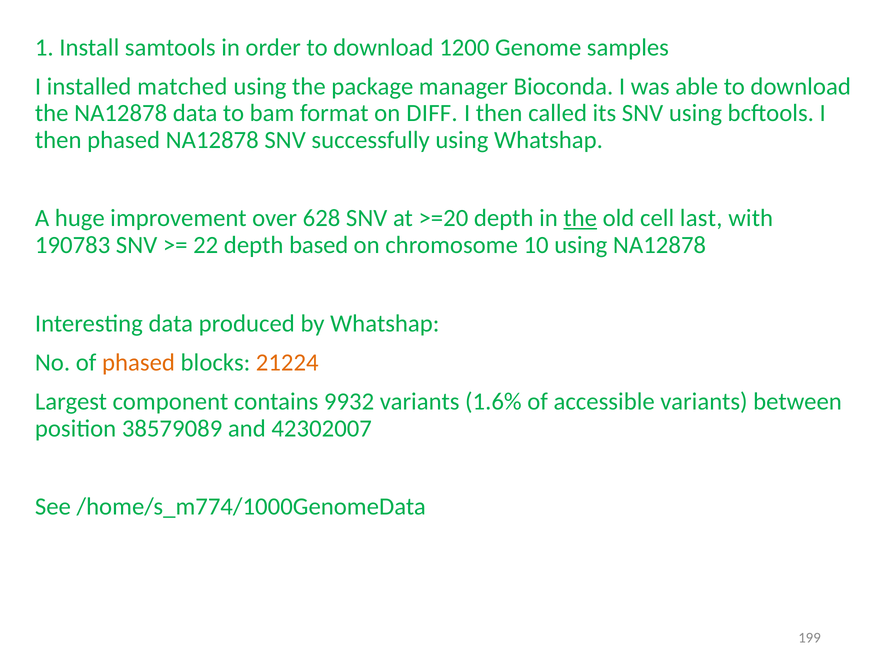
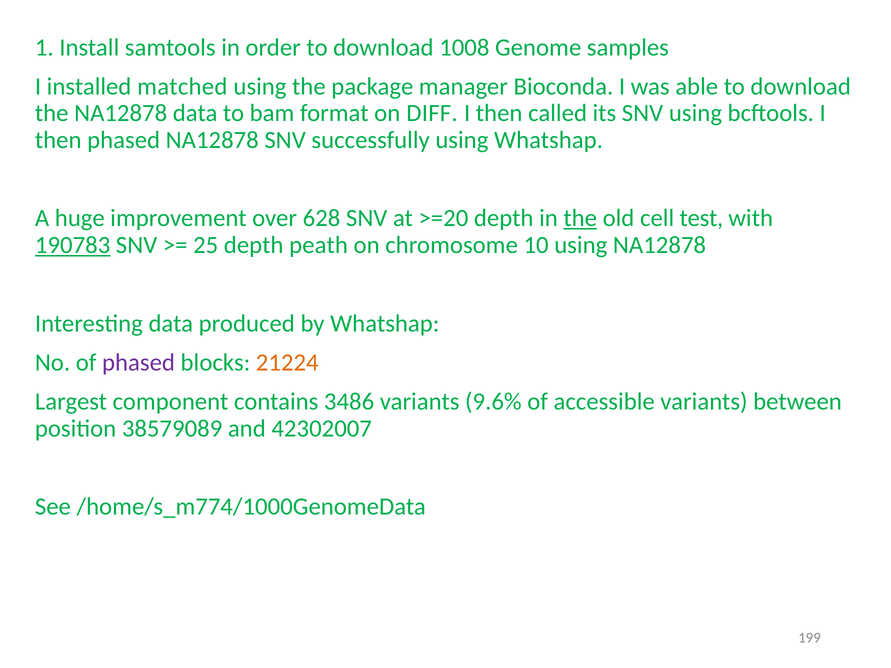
1200: 1200 -> 1008 (464, 47)
last: last -> test (701, 218)
190783 underline: none -> present (73, 245)
22: 22 -> 25 (206, 245)
based: based -> peath (319, 245)
phased colour: orange -> purple (139, 363)
9932: 9932 -> 3486 (349, 402)
1.6%: 1.6% -> 9.6% (493, 402)
